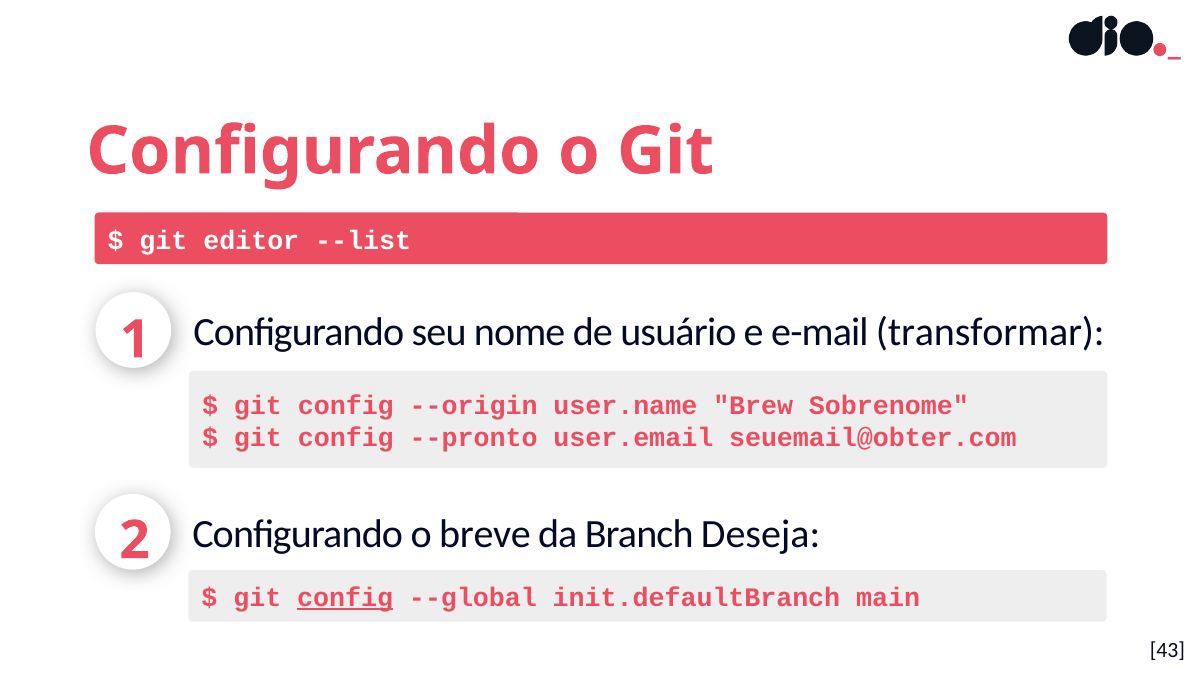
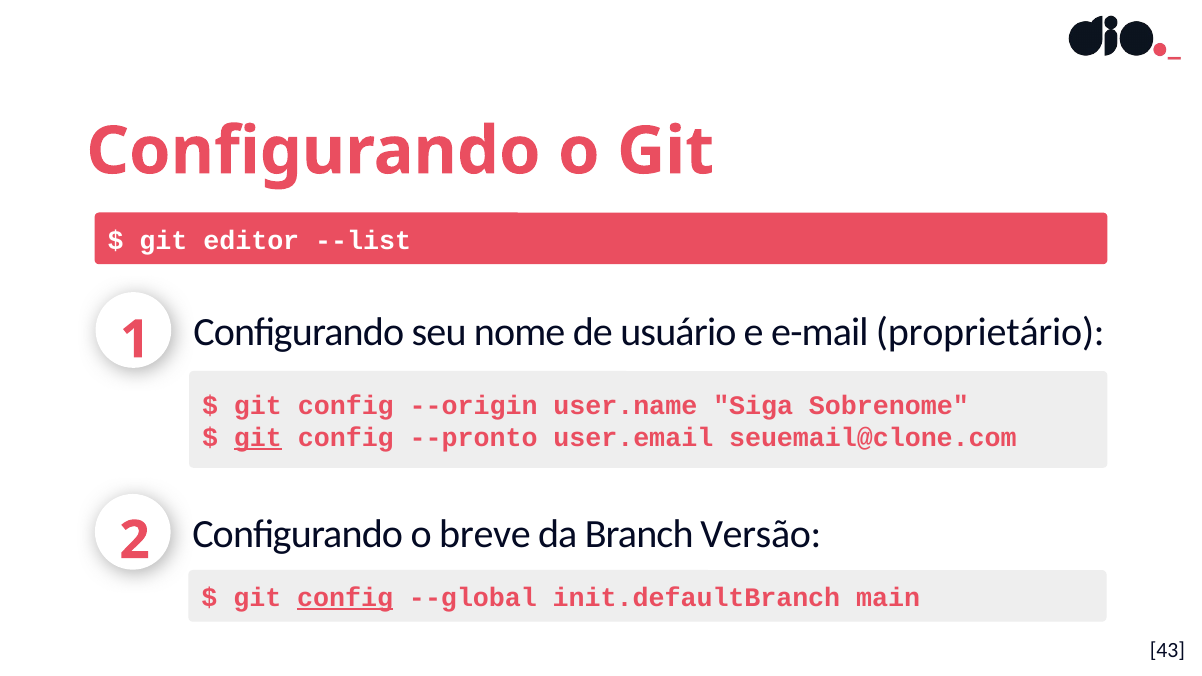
transformar: transformar -> proprietário (990, 333)
Brew: Brew -> Siga (753, 405)
git underline: none -> present (258, 437)
seuemail@obter.com: seuemail@obter.com -> seuemail@clone.com (873, 437)
Deseja: Deseja -> Versão (761, 535)
